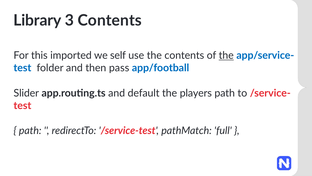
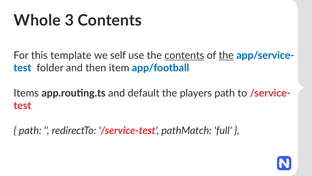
Library: Library -> Whole (37, 20)
imported: imported -> template (71, 55)
contents underline: none -> present (184, 55)
pass: pass -> item (119, 68)
Slider: Slider -> Items (26, 93)
